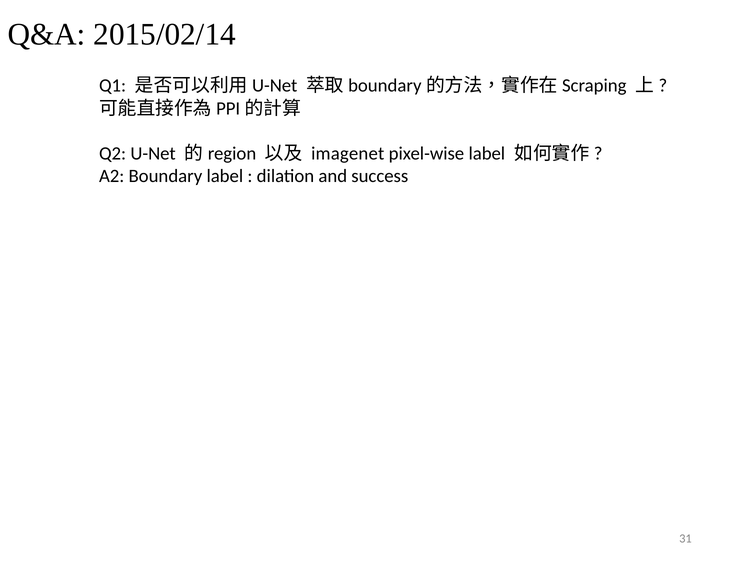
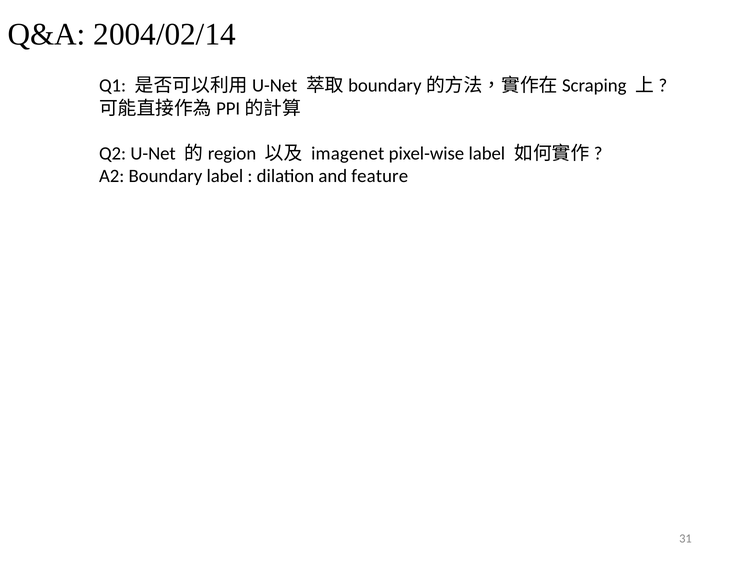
2015/02/14: 2015/02/14 -> 2004/02/14 (165, 35)
success: success -> feature (380, 176)
